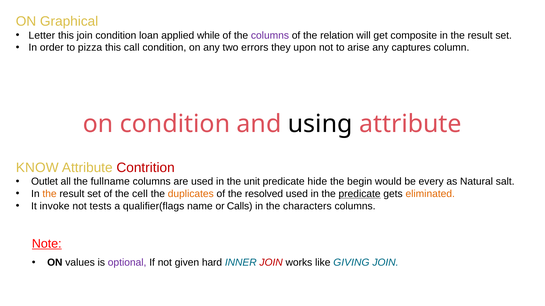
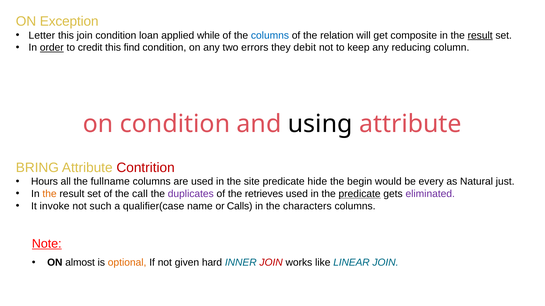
Graphical: Graphical -> Exception (69, 21)
columns colour: purple -> blue (270, 35)
result underline: none -> present (480, 35)
order underline: none -> present (52, 48)
pizza: pizza -> credit (90, 48)
call: call -> find (132, 48)
upon: upon -> debit (305, 48)
arise: arise -> keep (358, 48)
captures: captures -> reducing (411, 48)
KNOW: KNOW -> BRING (37, 168)
Outlet: Outlet -> Hours (45, 182)
unit: unit -> site (252, 182)
salt: salt -> just (505, 182)
cell: cell -> call (140, 194)
duplicates colour: orange -> purple (191, 194)
resolved: resolved -> retrieves (264, 194)
eliminated colour: orange -> purple (430, 194)
tests: tests -> such (101, 206)
qualifier(flags: qualifier(flags -> qualifier(case (154, 206)
values: values -> almost (80, 263)
optional colour: purple -> orange (127, 263)
GIVING: GIVING -> LINEAR (352, 263)
